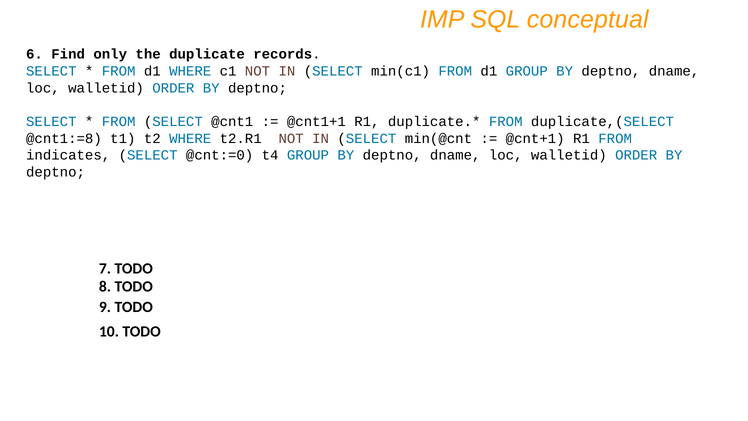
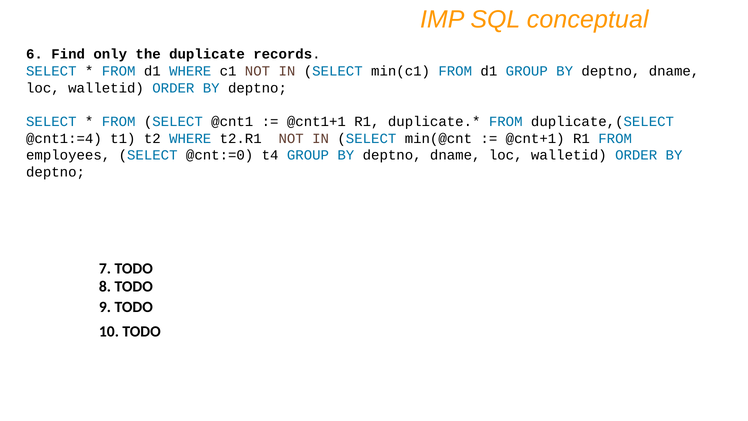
@cnt1:=8: @cnt1:=8 -> @cnt1:=4 (64, 138)
indicates: indicates -> employees (68, 155)
